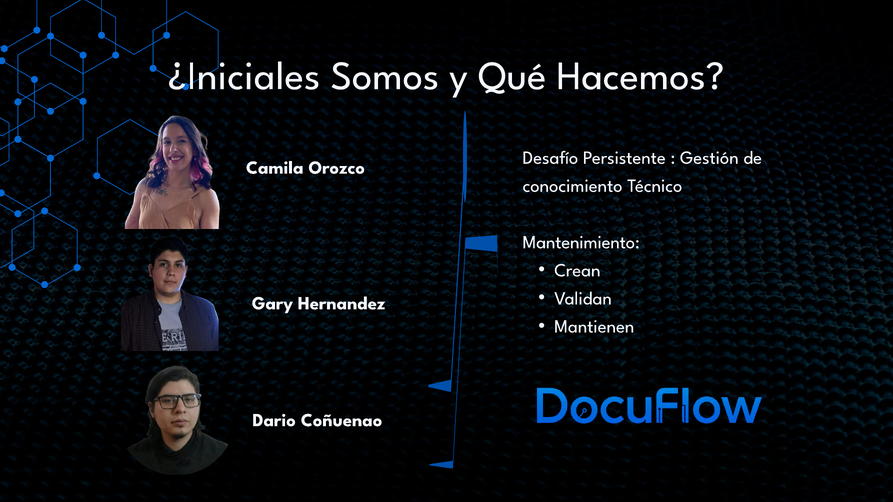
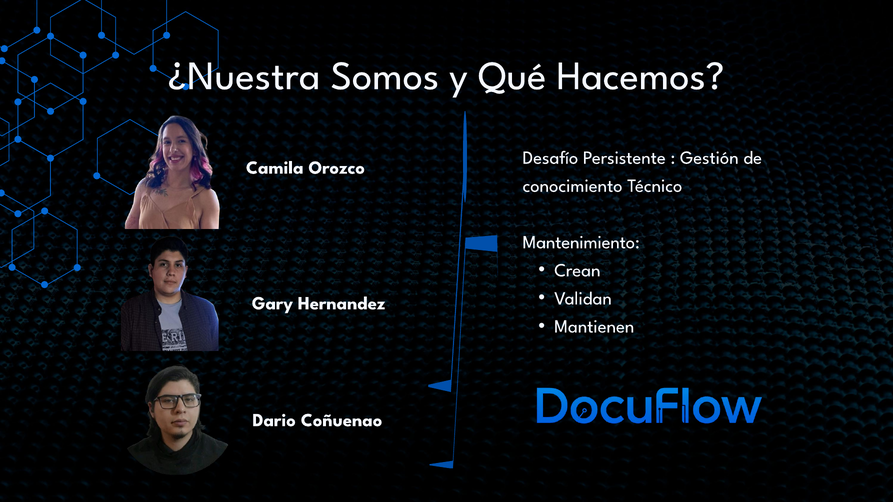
¿Iniciales: ¿Iniciales -> ¿Nuestra (244, 76)
